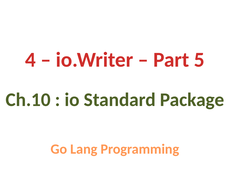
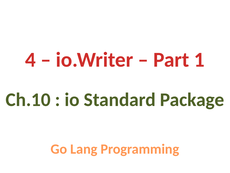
5: 5 -> 1 (199, 60)
